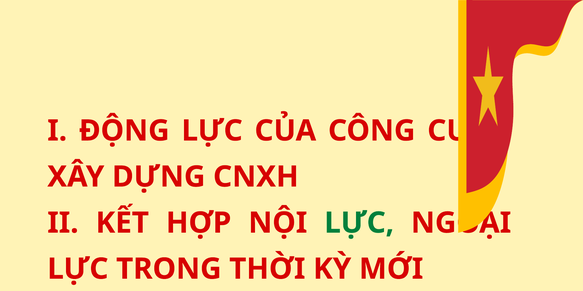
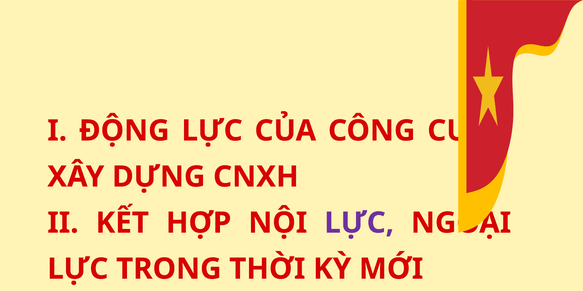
LỰC colour: green -> purple (359, 223)
